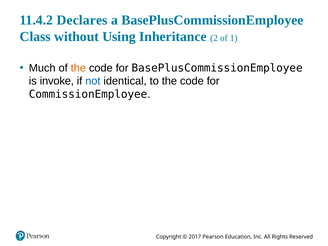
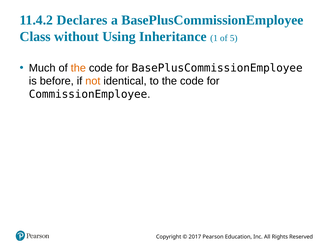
2: 2 -> 1 (214, 38)
1: 1 -> 5 (234, 38)
invoke: invoke -> before (57, 81)
not colour: blue -> orange (93, 81)
